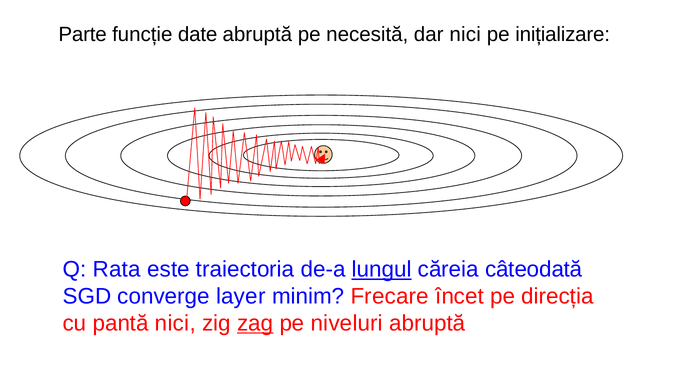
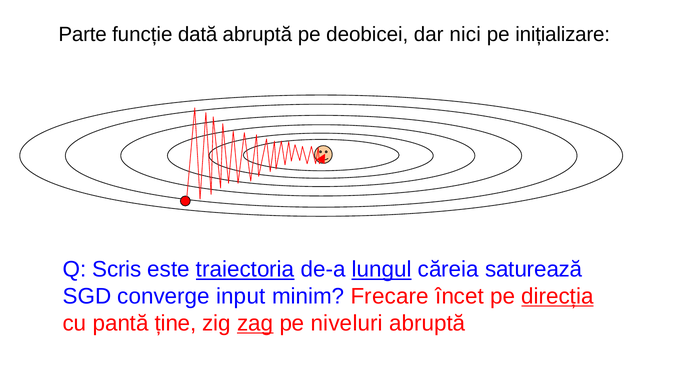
date: date -> dată (198, 34)
necesită: necesită -> deobicei (367, 34)
Rata: Rata -> Scris (117, 269)
traiectoria underline: none -> present (245, 269)
câteodată: câteodată -> saturează (534, 269)
layer: layer -> input (241, 296)
direcția underline: none -> present (557, 296)
pantă nici: nici -> ține (176, 323)
